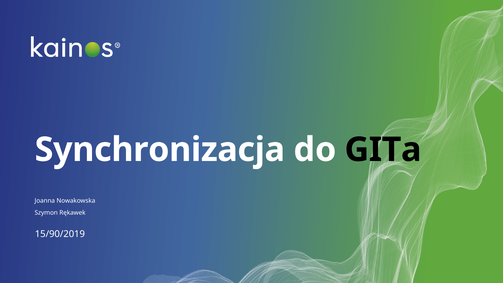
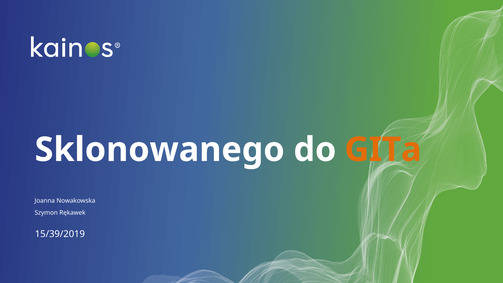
Synchronizacja: Synchronizacja -> Sklonowanego (160, 150)
GITa colour: black -> orange (383, 150)
15/90/2019: 15/90/2019 -> 15/39/2019 (60, 234)
